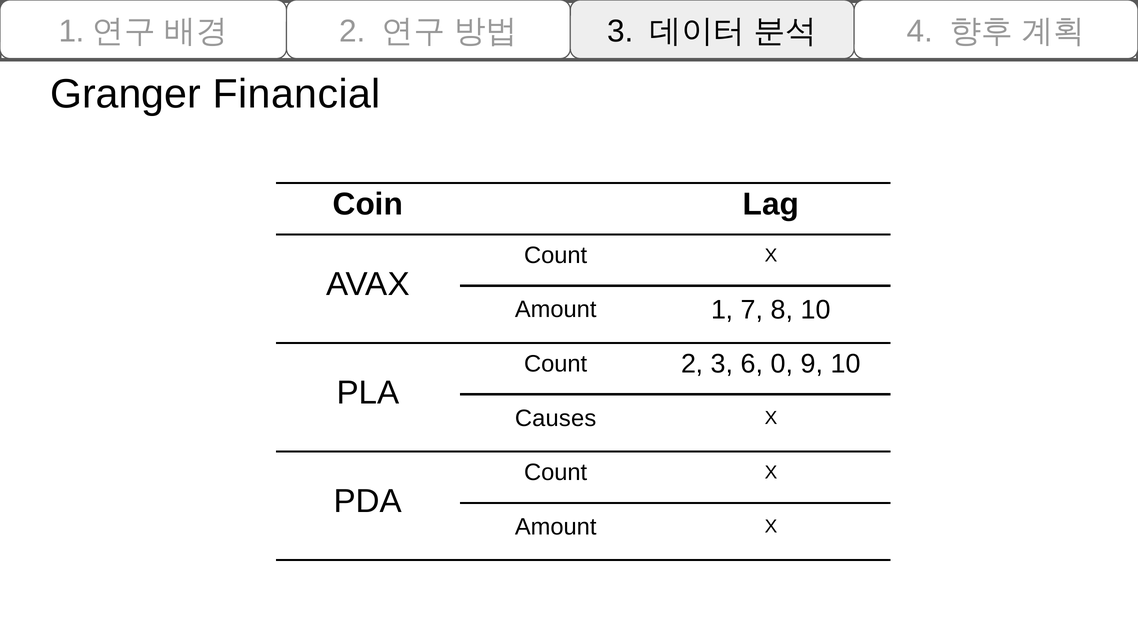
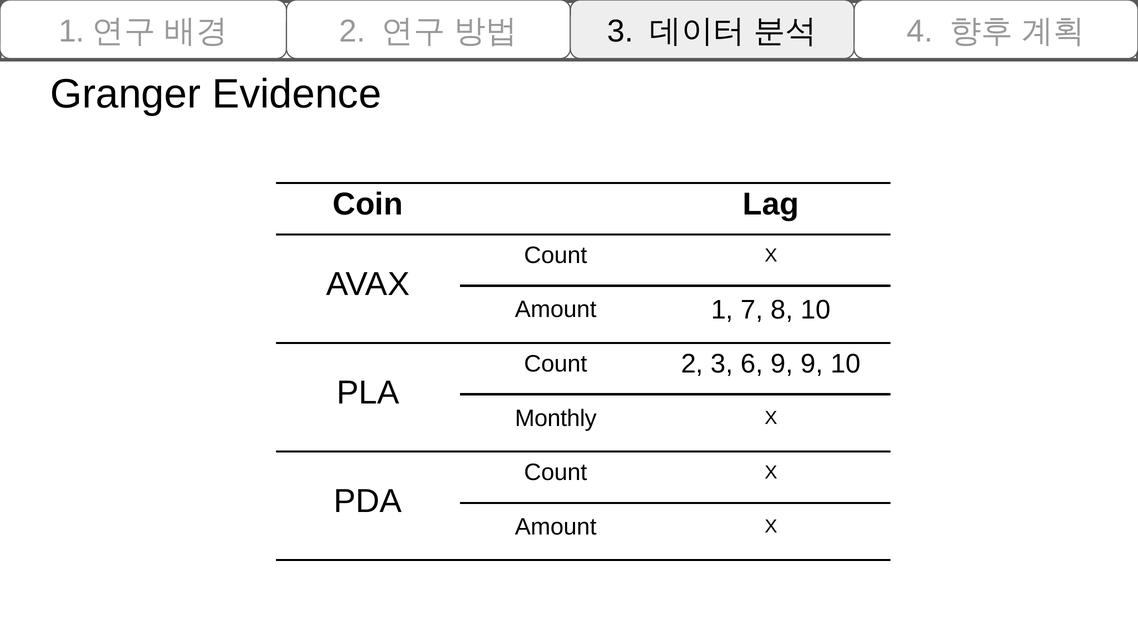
Financial: Financial -> Evidence (297, 94)
6 0: 0 -> 9 (782, 364)
Causes: Causes -> Monthly (556, 418)
